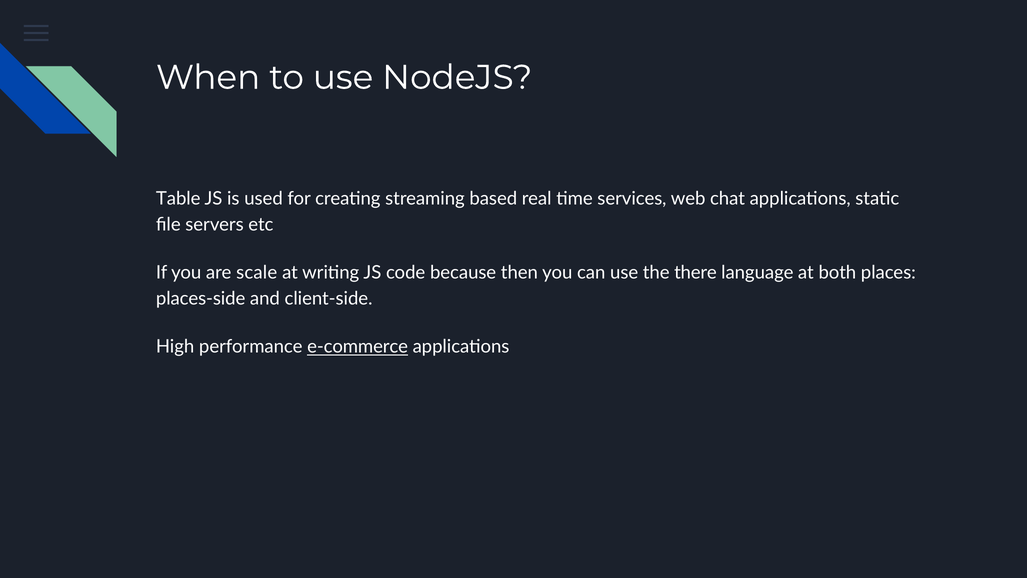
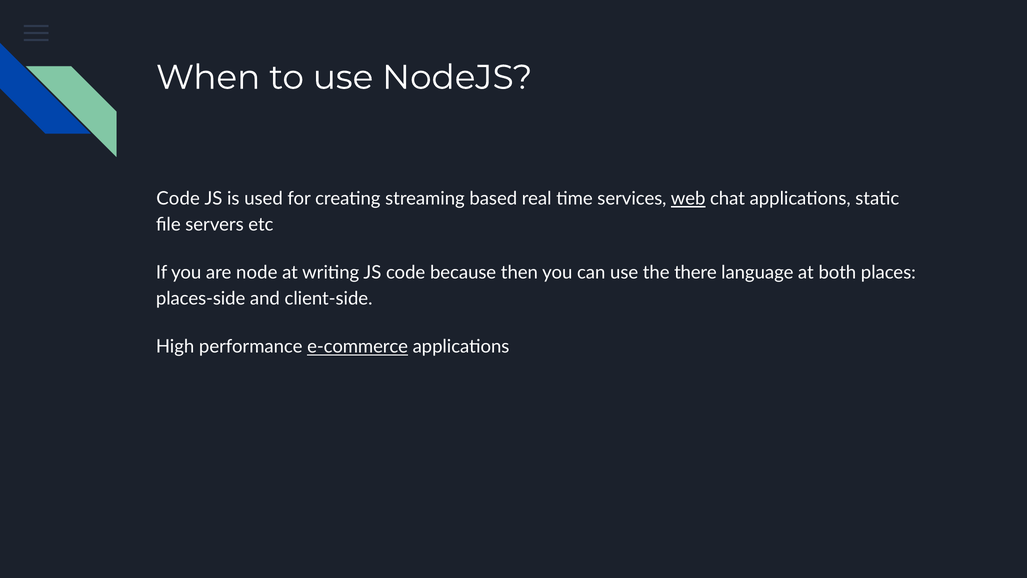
Table: Table -> Code (178, 199)
web underline: none -> present (688, 199)
scale: scale -> node (257, 273)
